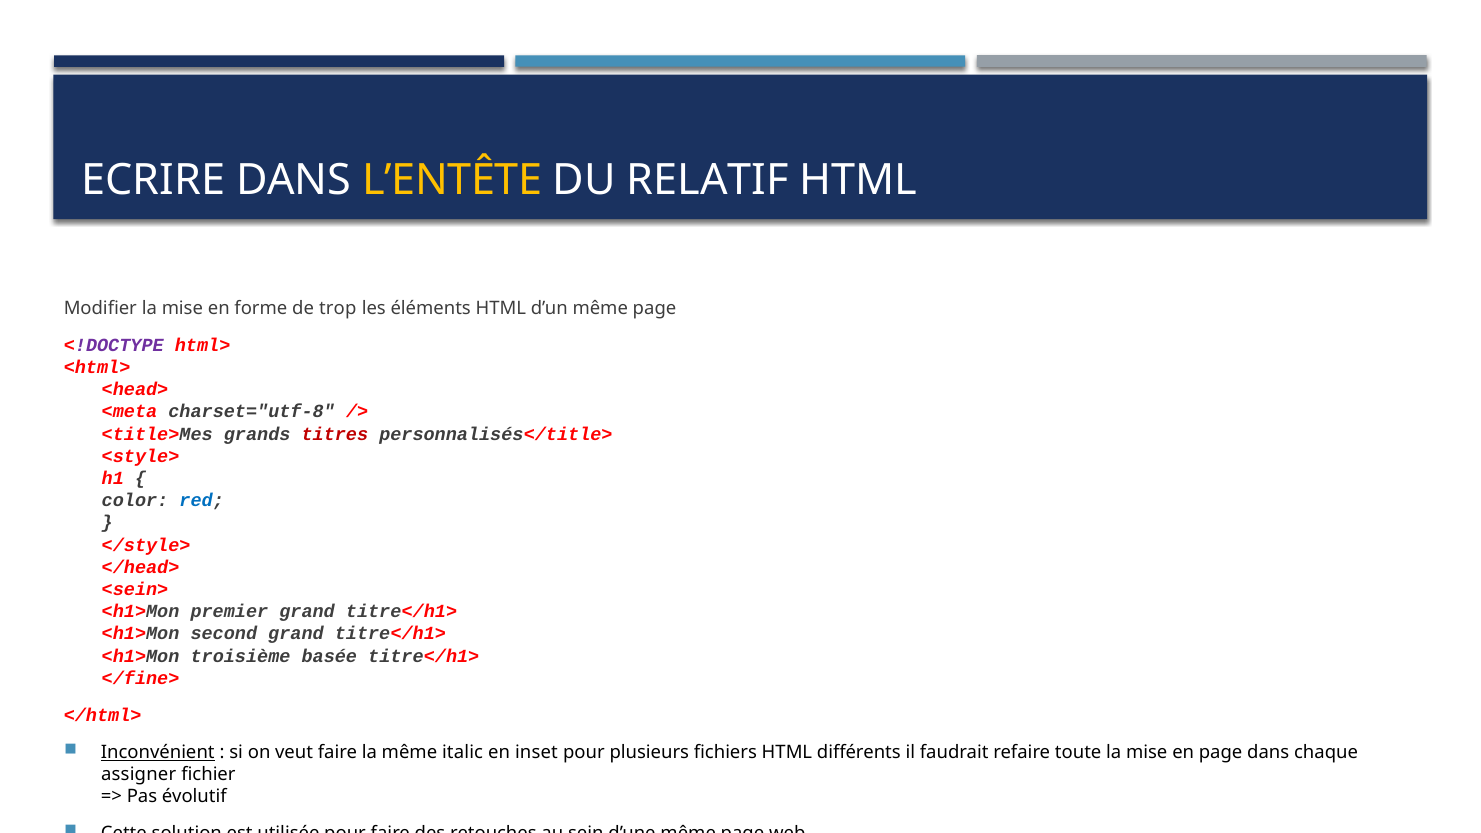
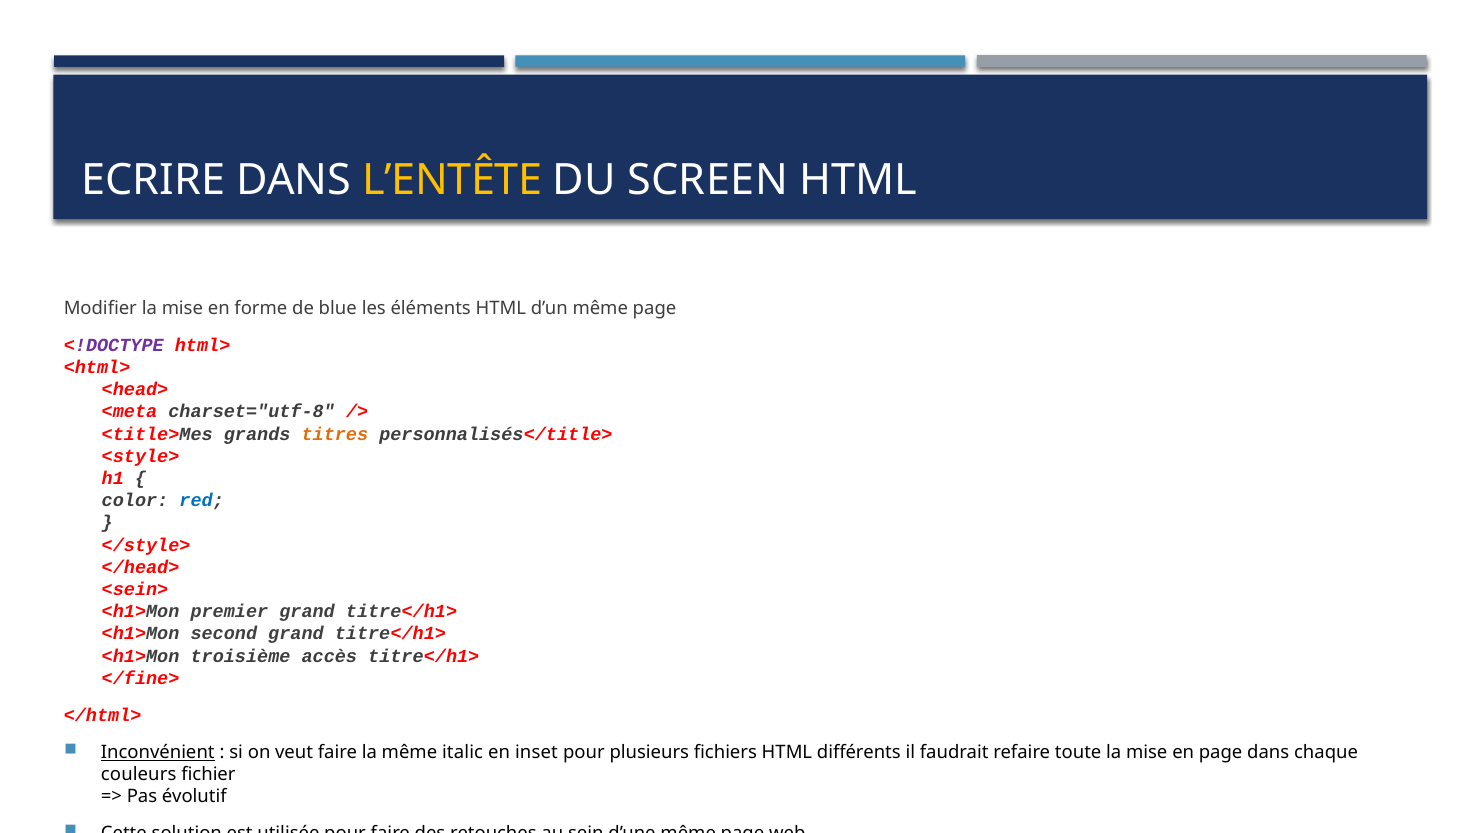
RELATIF: RELATIF -> SCREEN (708, 180)
trop: trop -> blue (338, 308)
titres colour: red -> orange (335, 434)
basée: basée -> accès (329, 656)
assigner: assigner -> couleurs (139, 775)
